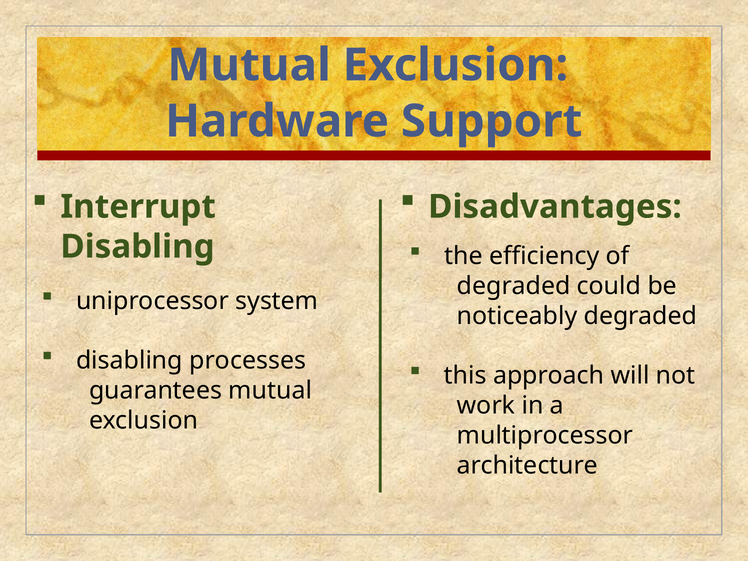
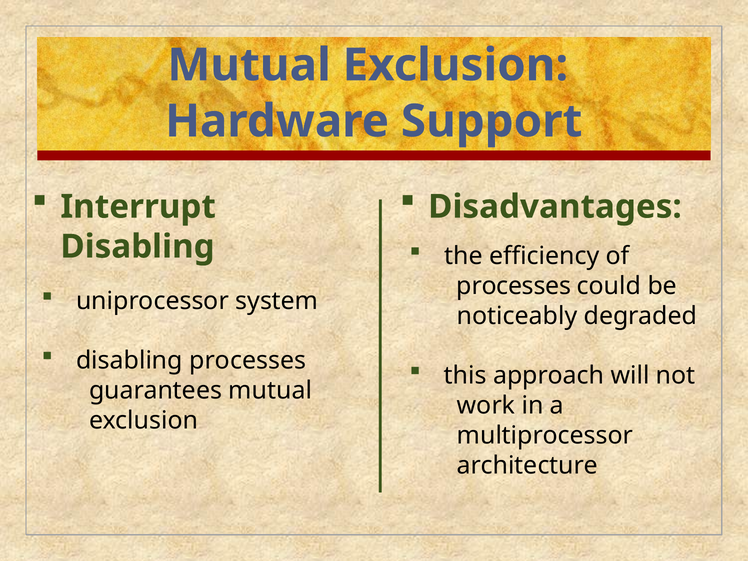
degraded: degraded -> processes (514, 286)
